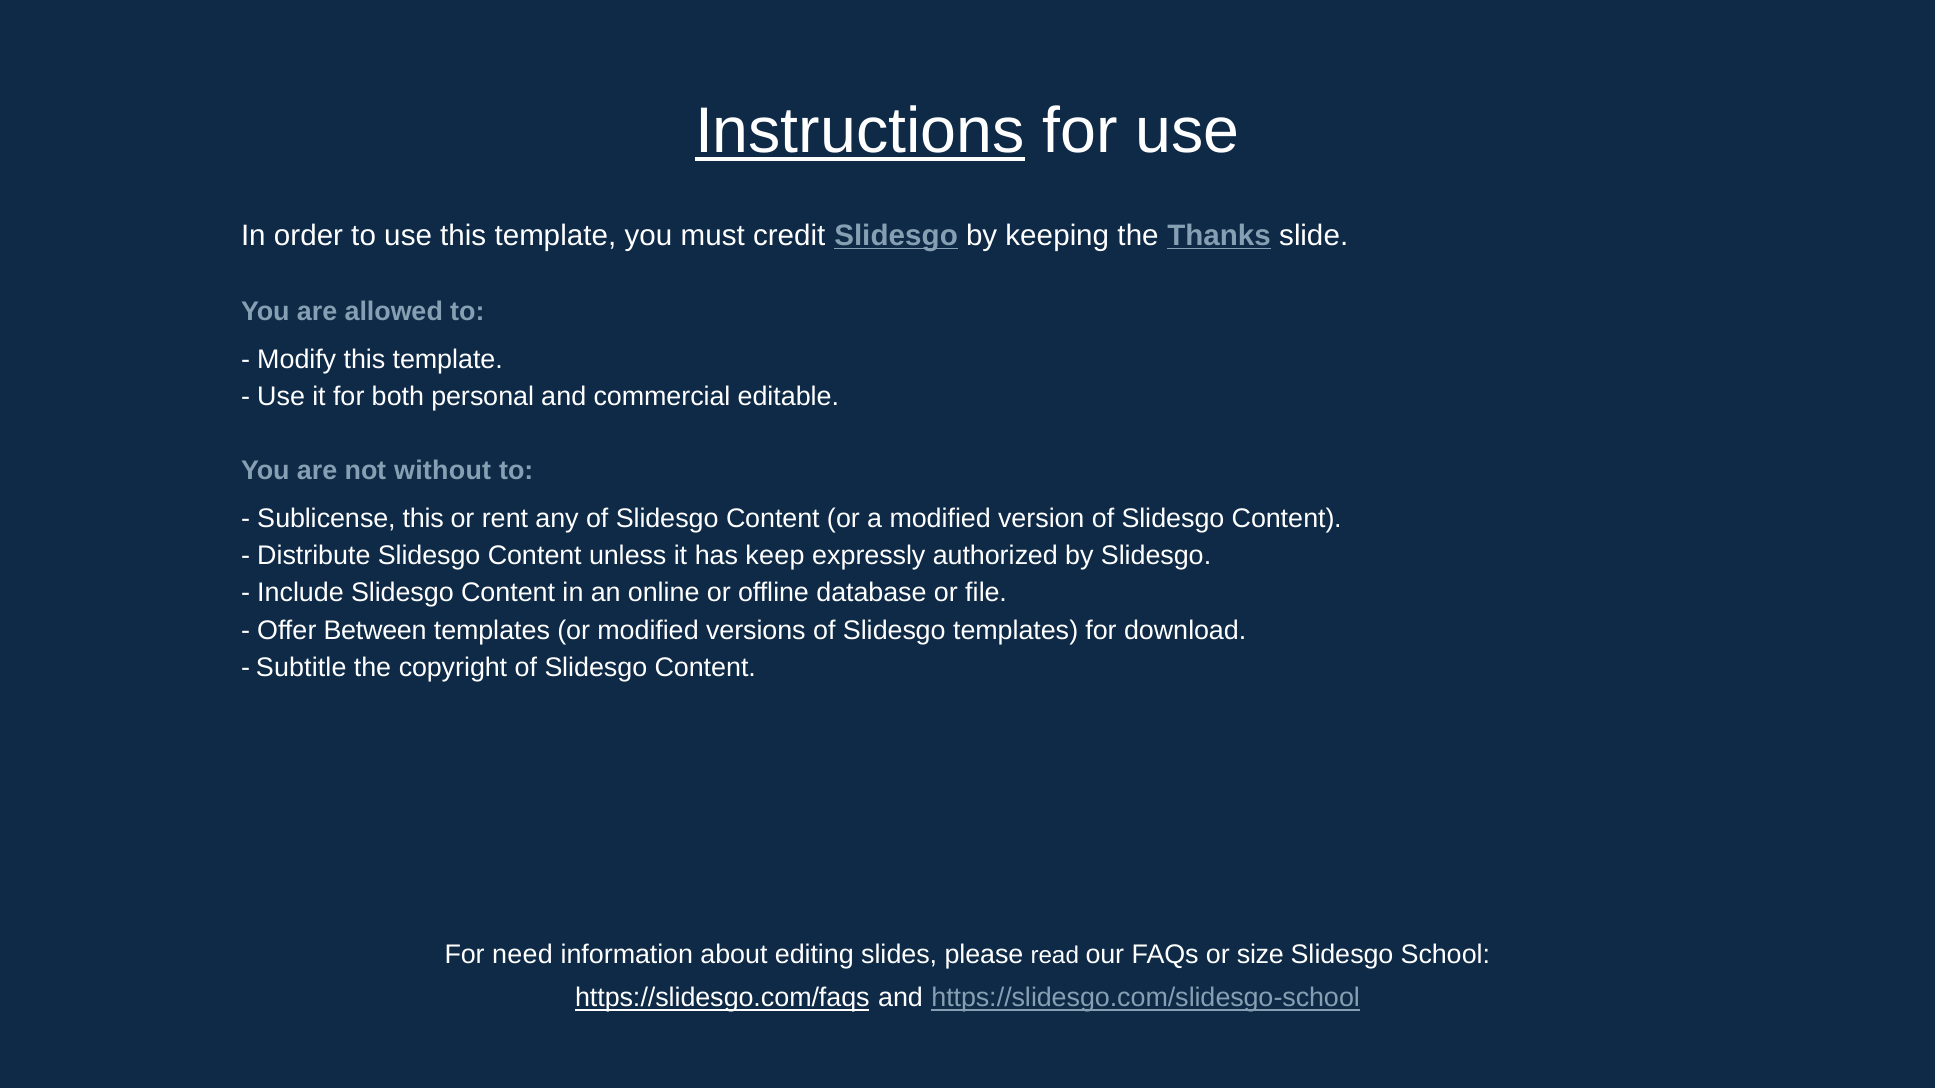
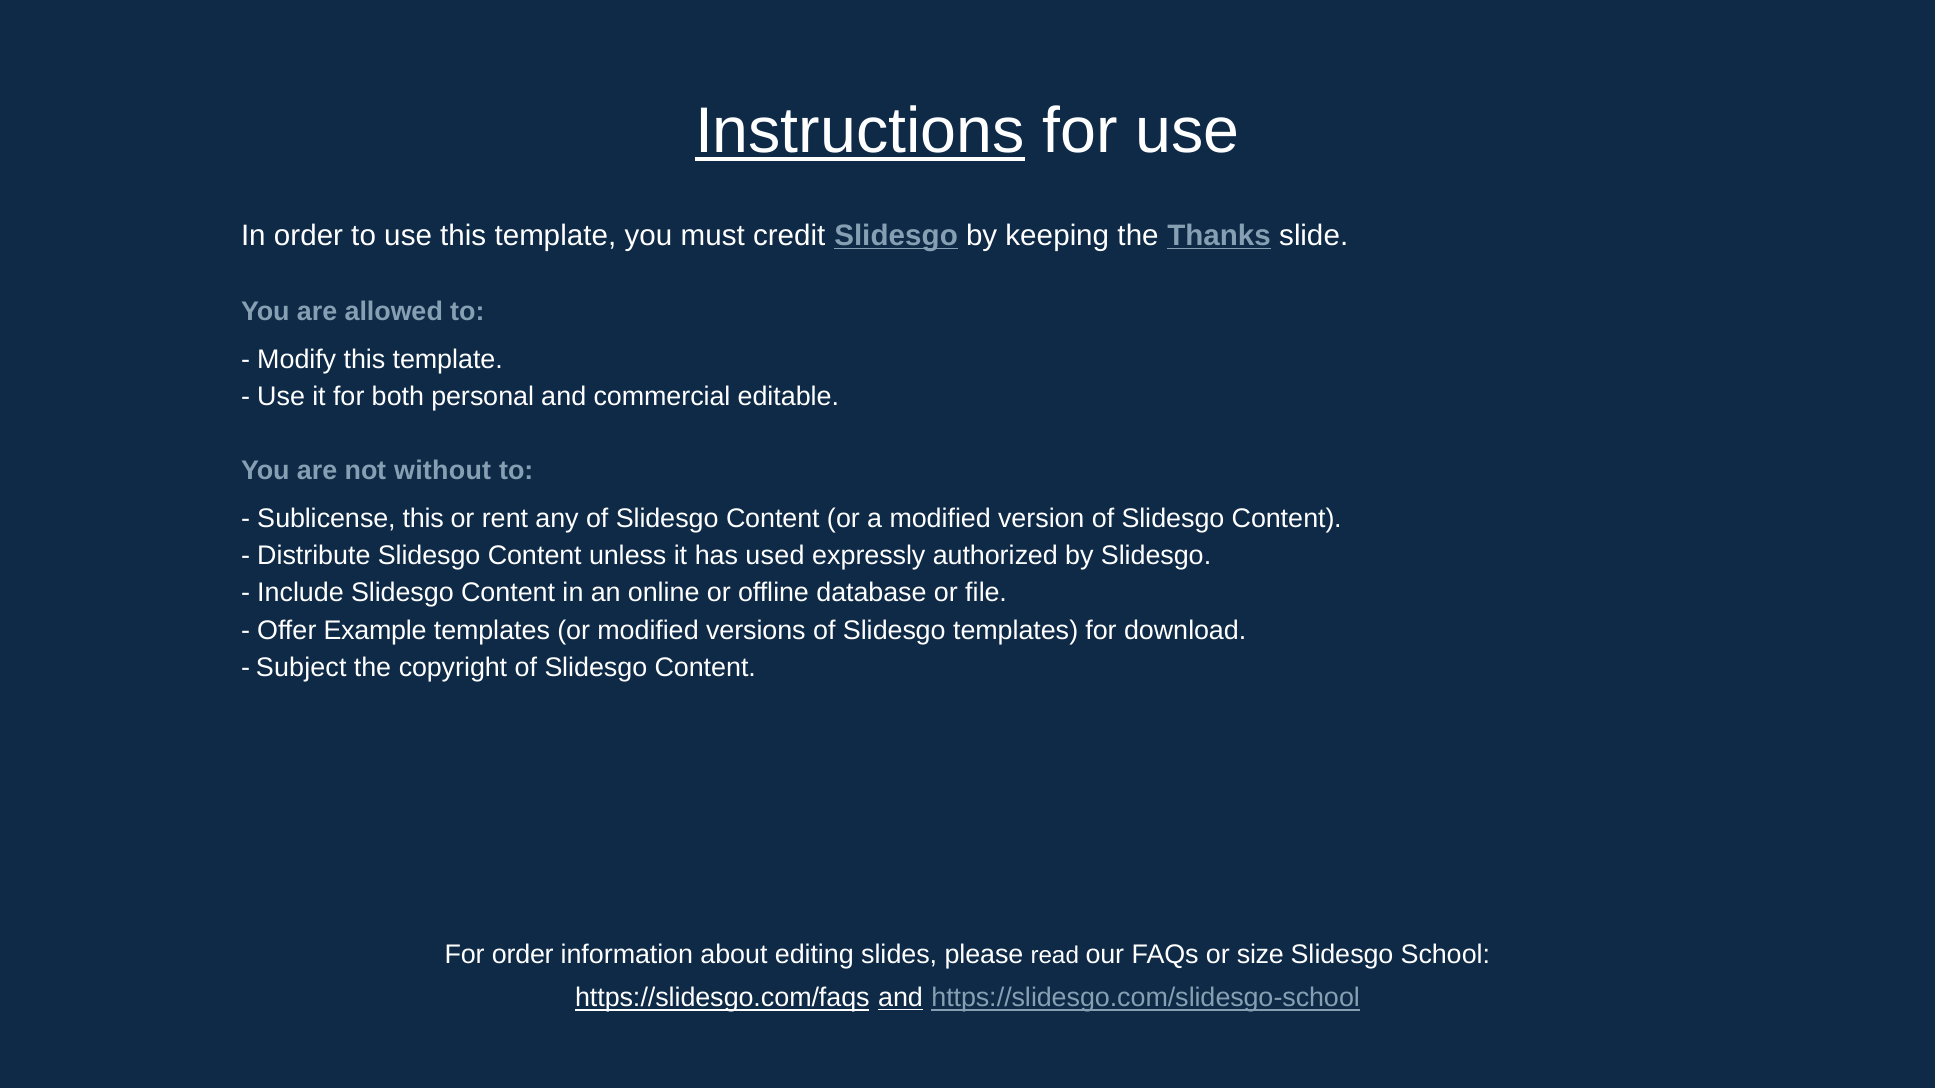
keep: keep -> used (775, 556)
Between: Between -> Example (375, 630)
Subtitle: Subtitle -> Subject (301, 668)
For need: need -> order (523, 955)
and underline: none -> present (901, 999)
